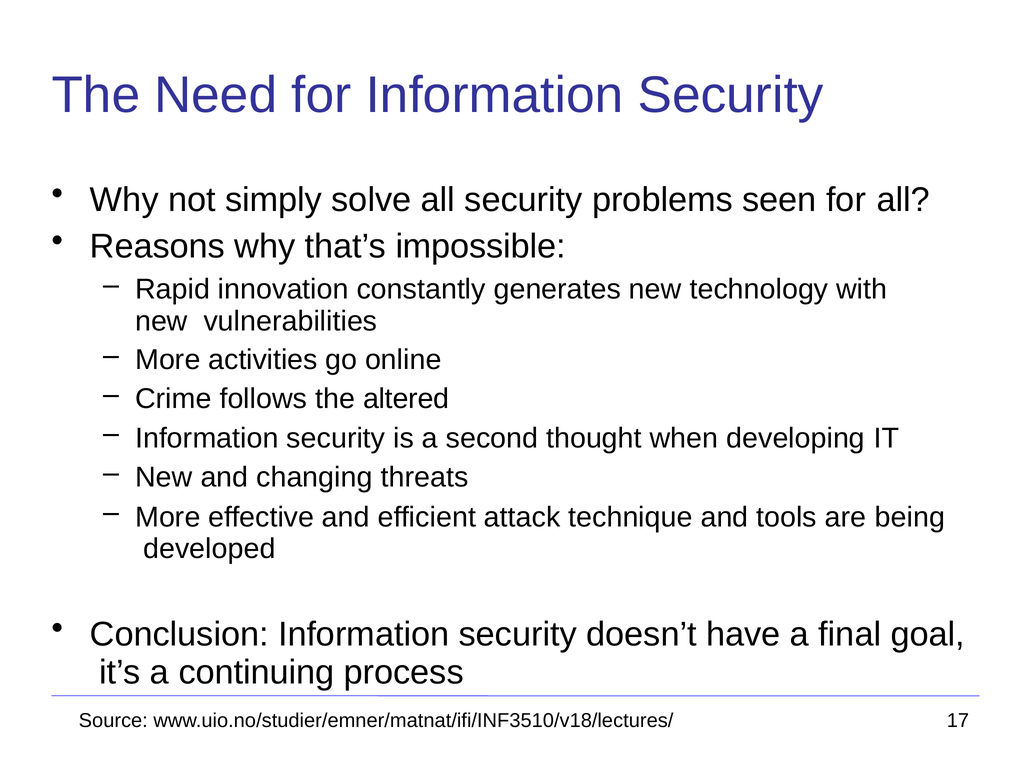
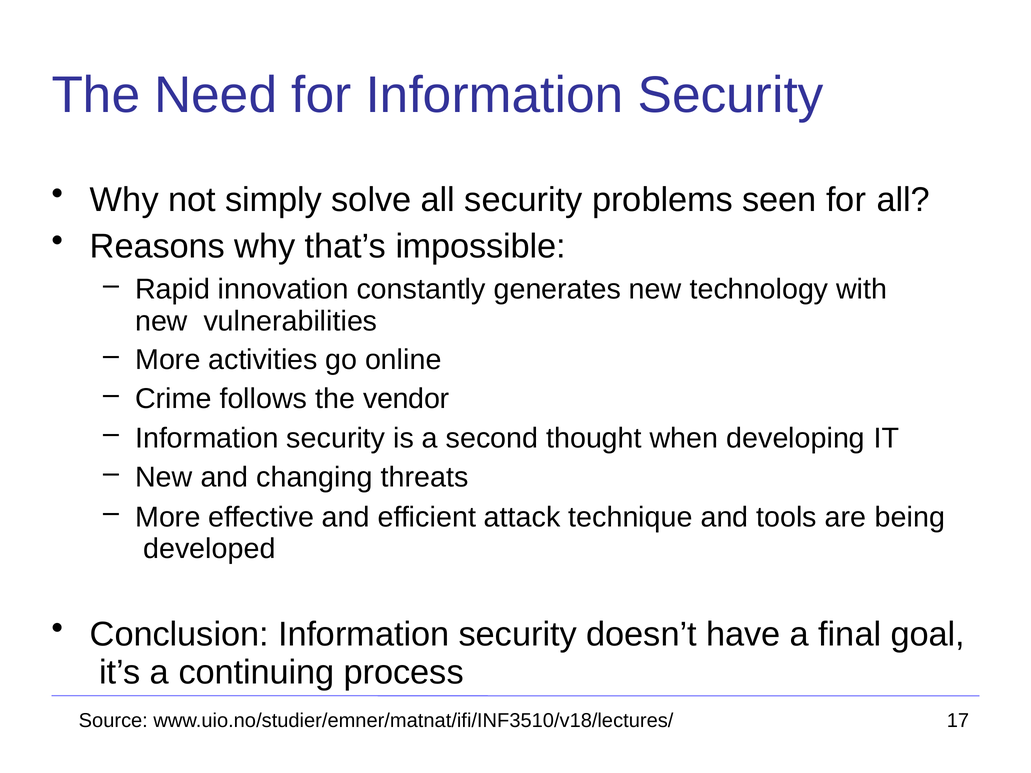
altered: altered -> vendor (406, 399)
